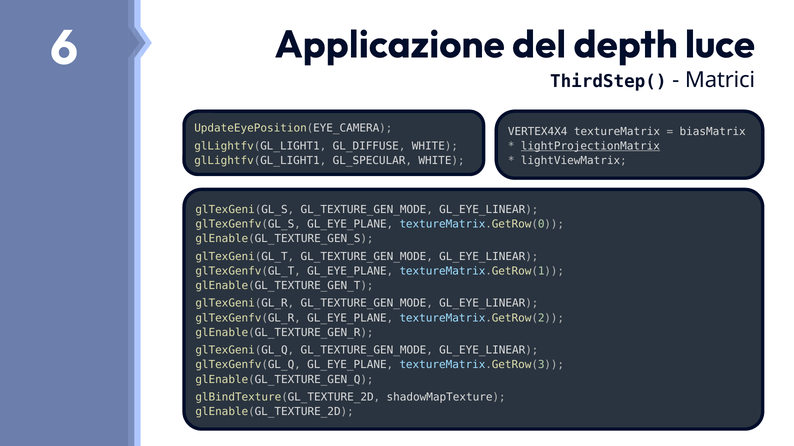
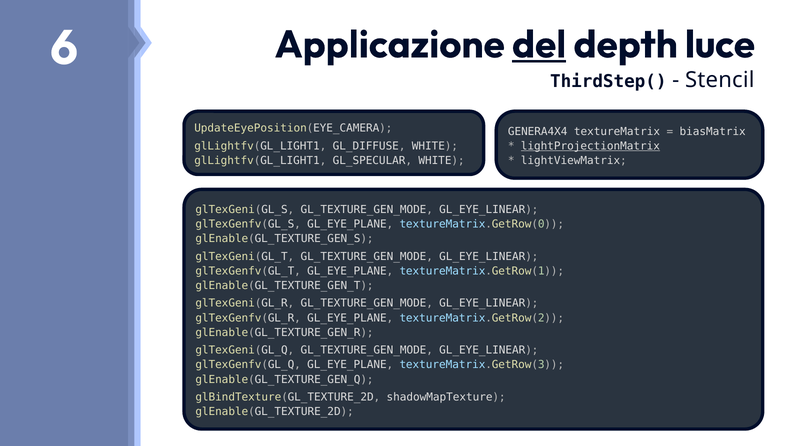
del underline: none -> present (539, 45)
Matrici: Matrici -> Stencil (720, 80)
VERTEX4X4: VERTEX4X4 -> GENERA4X4 (538, 132)
